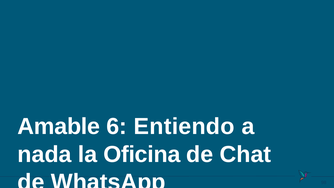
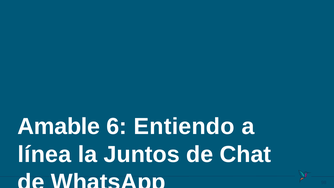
nada: nada -> línea (44, 154)
Oficina: Oficina -> Juntos (142, 154)
